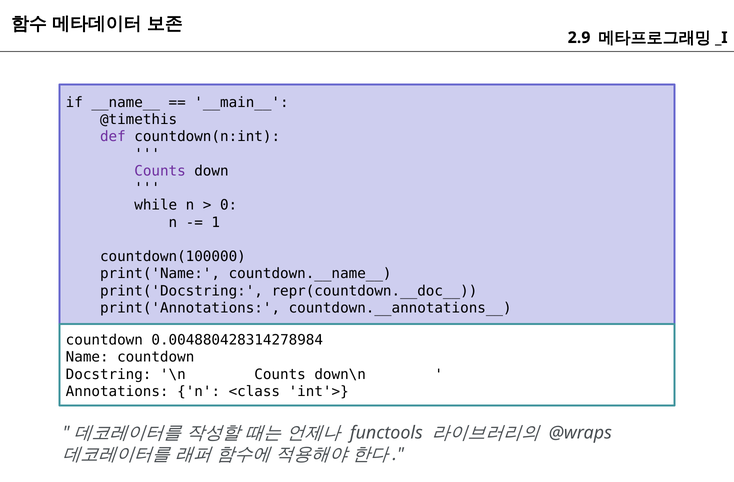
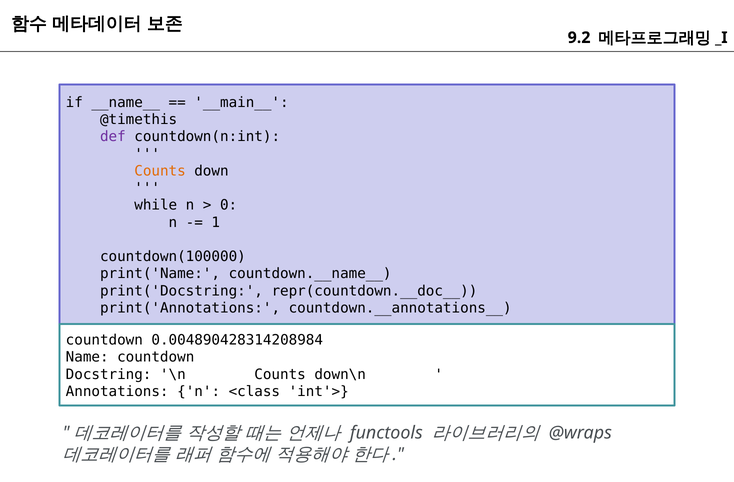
2.9: 2.9 -> 9.2 (579, 38)
Counts colour: purple -> orange (160, 171)
0.004880428314278984: 0.004880428314278984 -> 0.004890428314208984 (237, 340)
